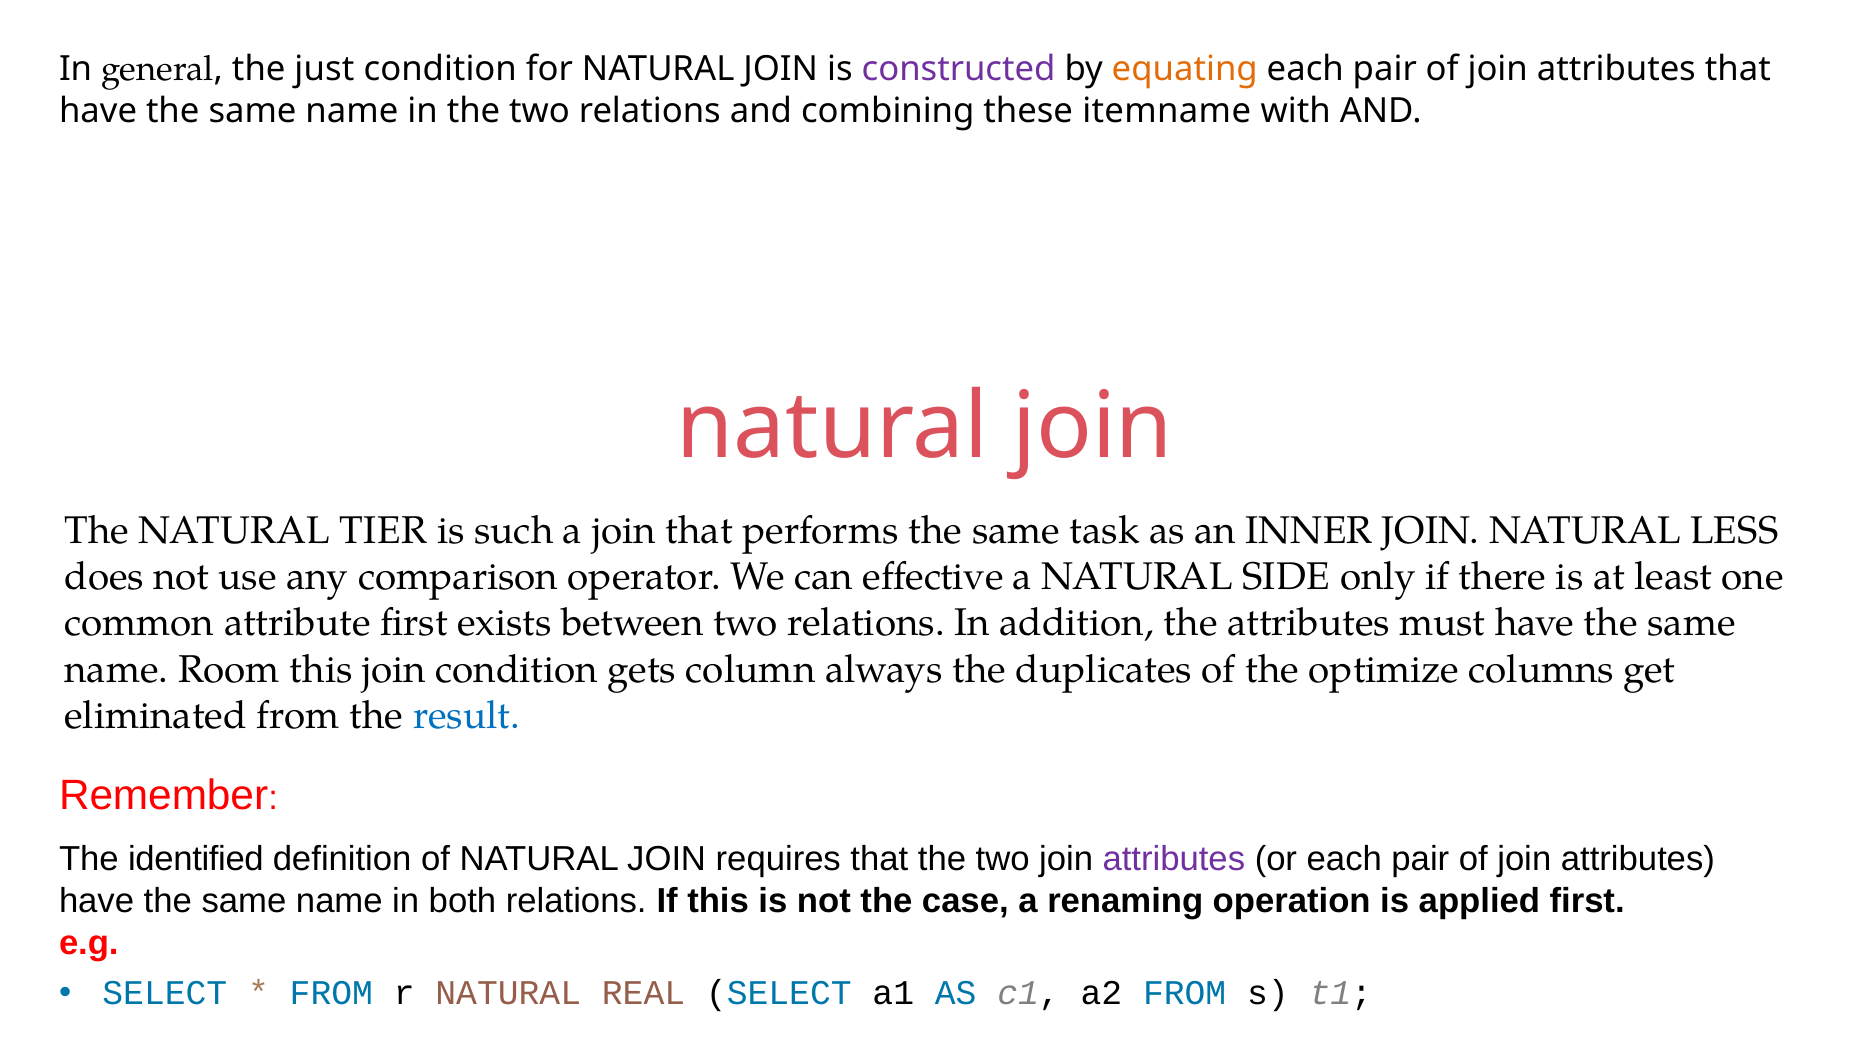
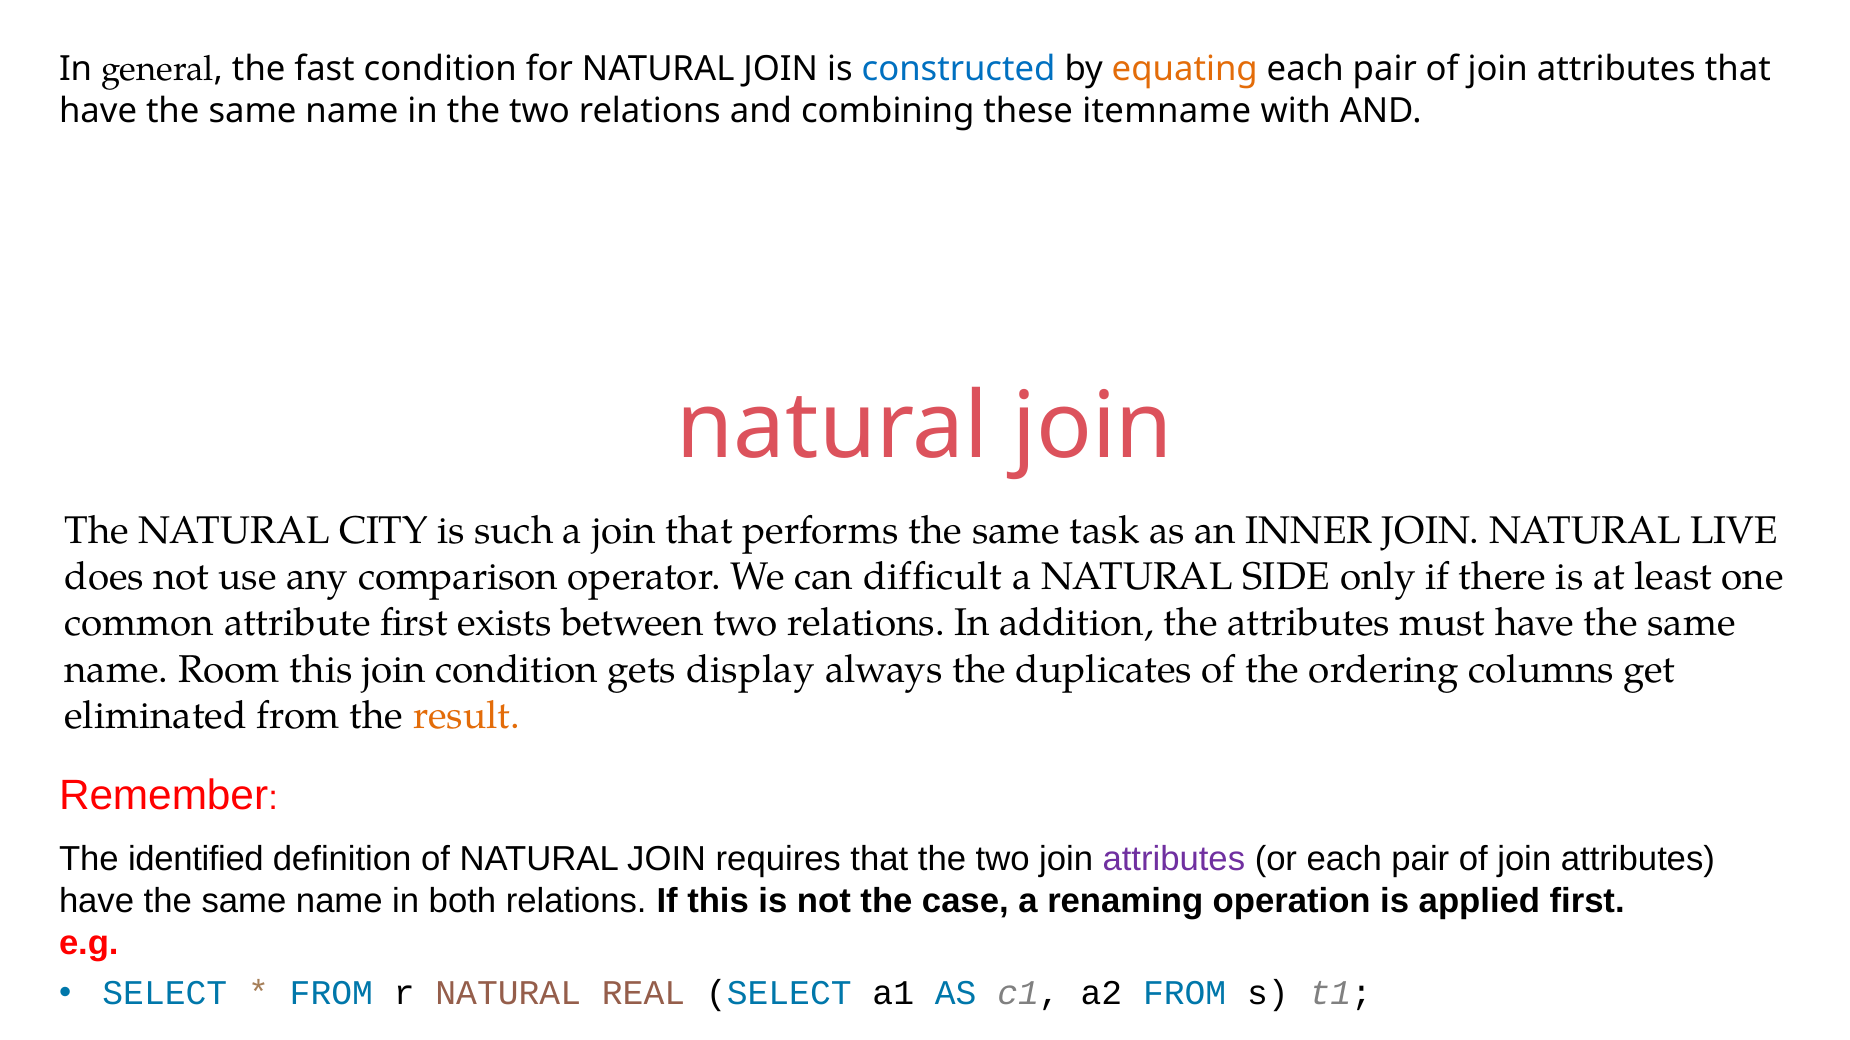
just: just -> fast (325, 70)
constructed colour: purple -> blue (959, 70)
TIER: TIER -> CITY (384, 531)
LESS: LESS -> LIVE (1734, 531)
effective: effective -> difficult (933, 577)
column: column -> display (751, 670)
optimize: optimize -> ordering (1384, 670)
result colour: blue -> orange (466, 716)
